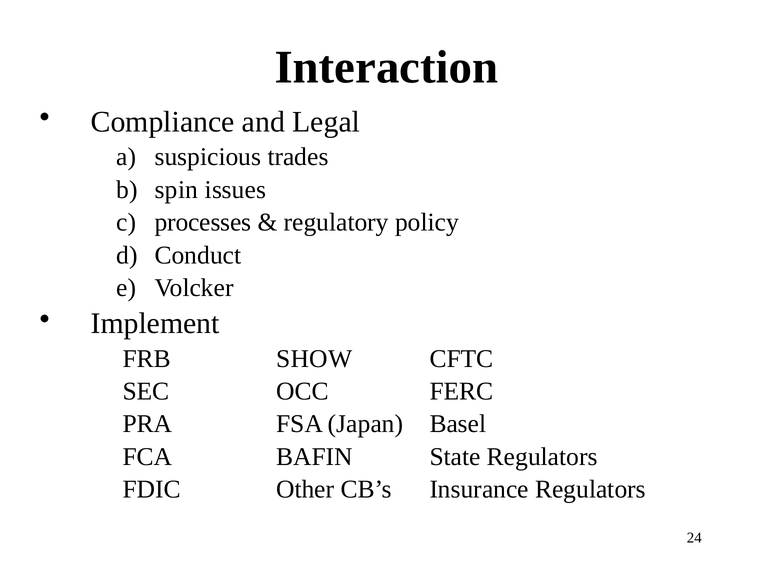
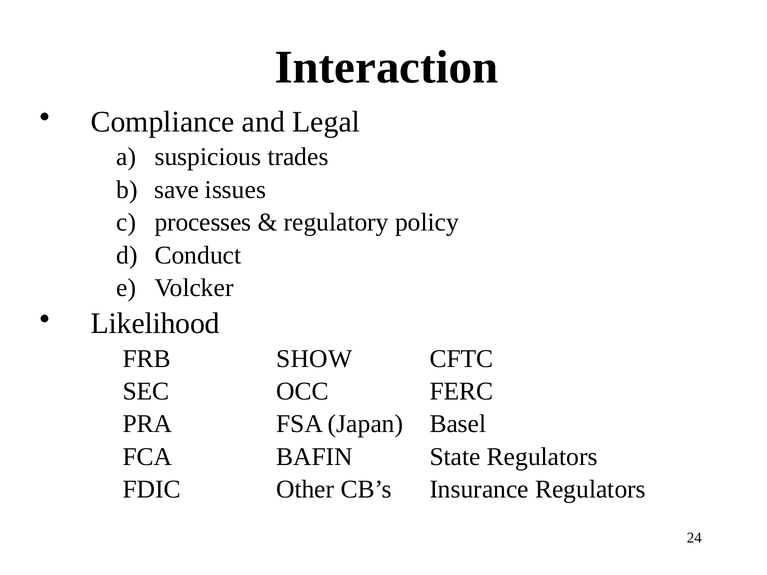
spin: spin -> save (177, 190)
Implement: Implement -> Likelihood (155, 324)
